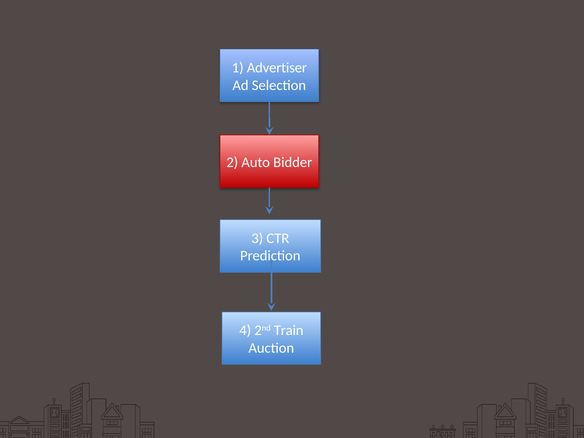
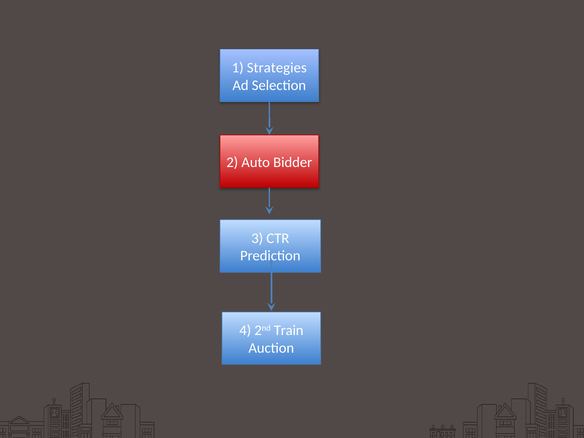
Advertiser: Advertiser -> Strategies (277, 68)
